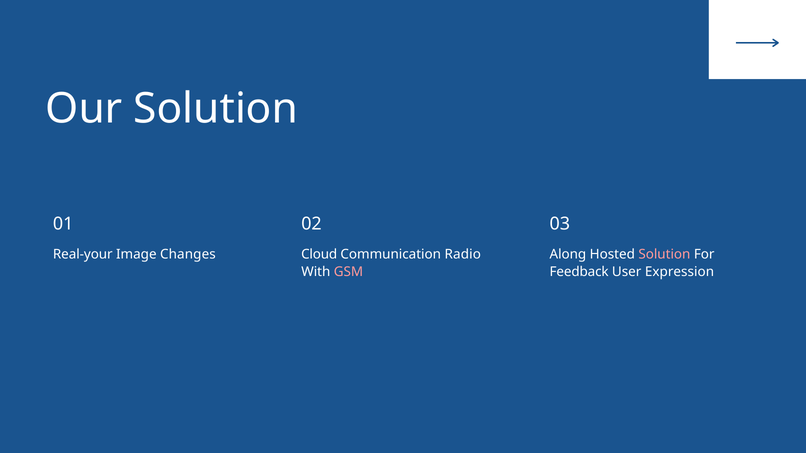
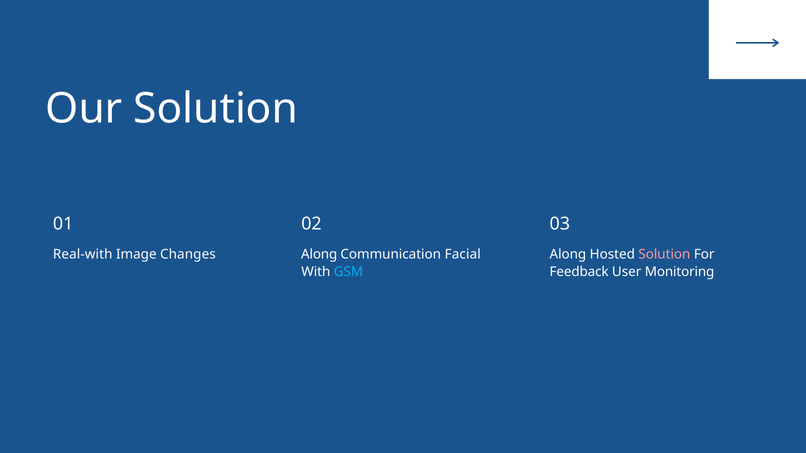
Real-your: Real-your -> Real-with (83, 255)
Cloud: Cloud -> Along (319, 255)
Radio: Radio -> Facial (463, 255)
GSM colour: pink -> light blue (349, 272)
Expression: Expression -> Monitoring (680, 272)
